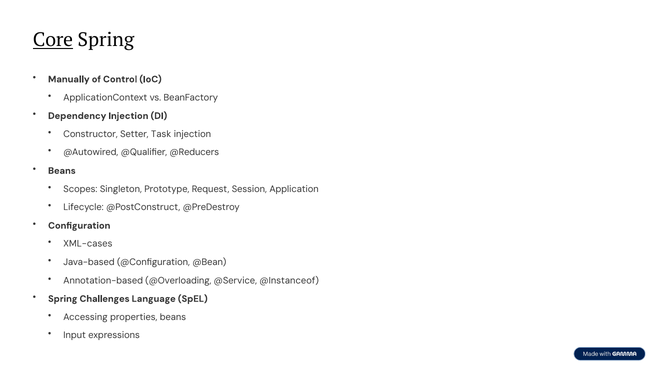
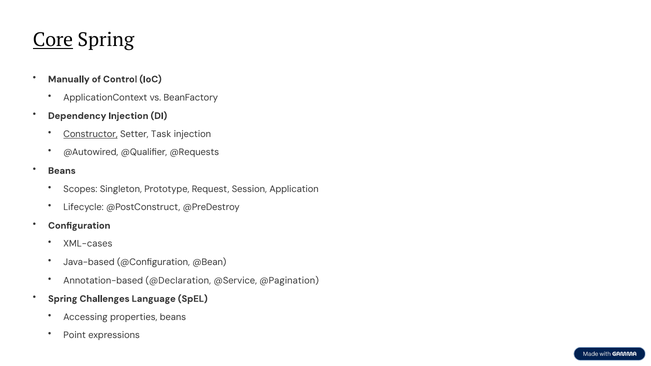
Constructor underline: none -> present (91, 134)
@Reducers: @Reducers -> @Requests (194, 152)
@Overloading: @Overloading -> @Declaration (178, 281)
@Instanceof: @Instanceof -> @Pagination (289, 281)
Input: Input -> Point (75, 336)
